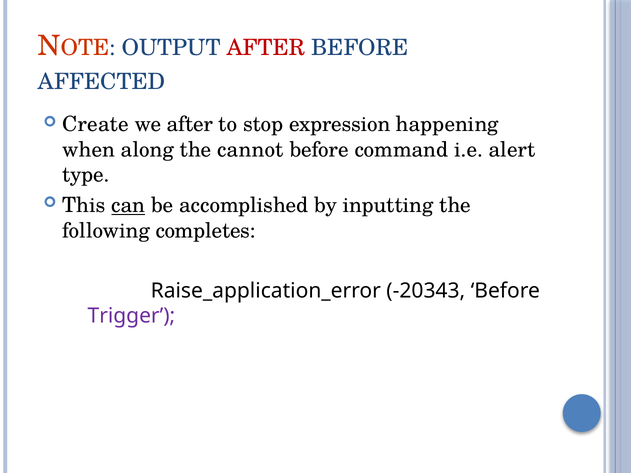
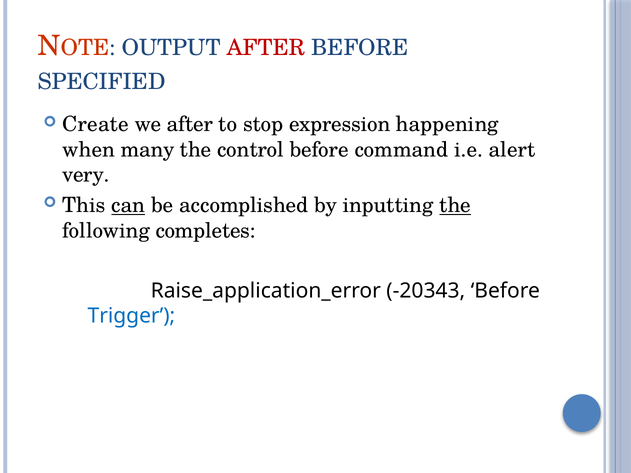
AFFECTED: AFFECTED -> SPECIFIED (102, 82)
along: along -> many (148, 150)
cannot: cannot -> control (251, 150)
type: type -> very (86, 175)
the underline: none -> present (455, 206)
Trigger colour: purple -> blue (131, 316)
